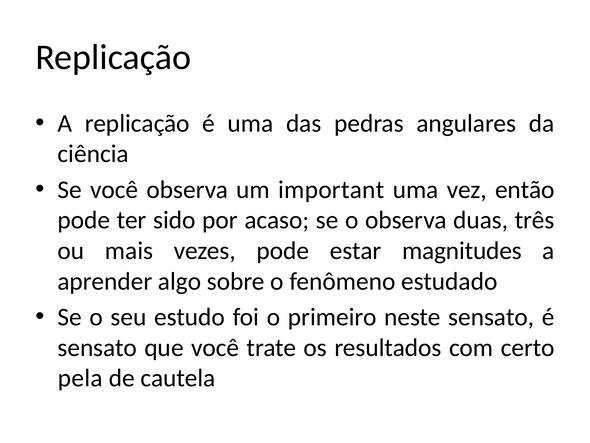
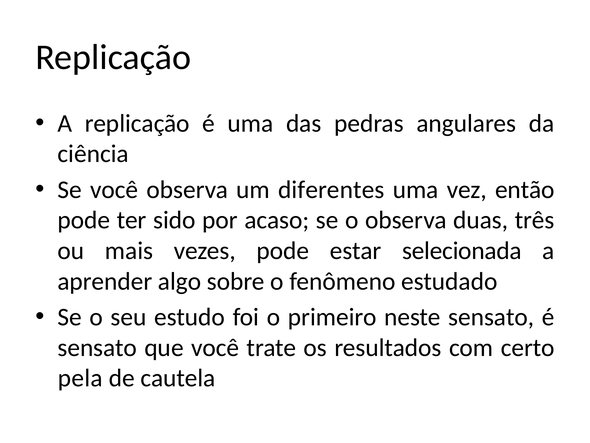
important: important -> diferentes (331, 189)
magnitudes: magnitudes -> selecionada (462, 250)
